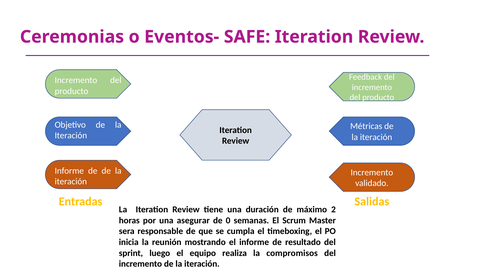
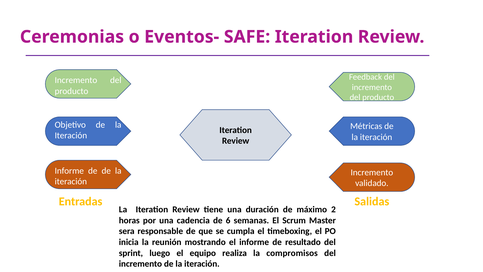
asegurar: asegurar -> cadencia (193, 220)
0: 0 -> 6 (228, 220)
